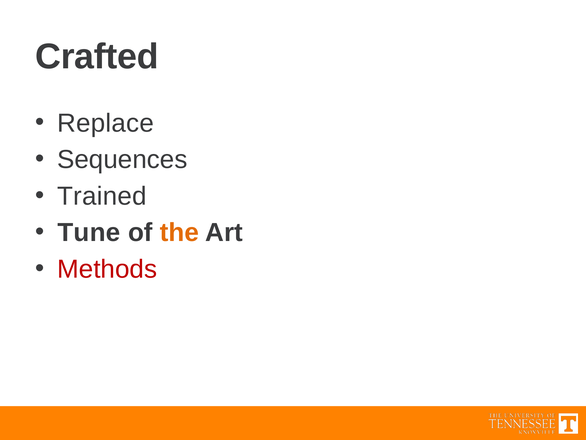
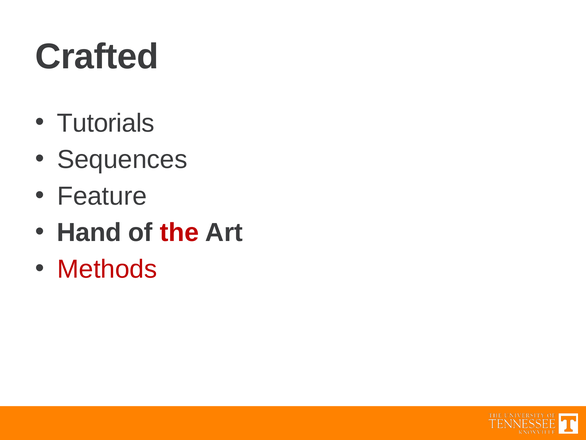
Replace: Replace -> Tutorials (106, 123)
Trained: Trained -> Feature (102, 196)
Tune: Tune -> Hand (89, 232)
the colour: orange -> red (179, 232)
